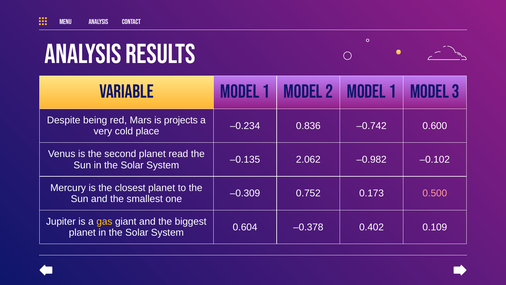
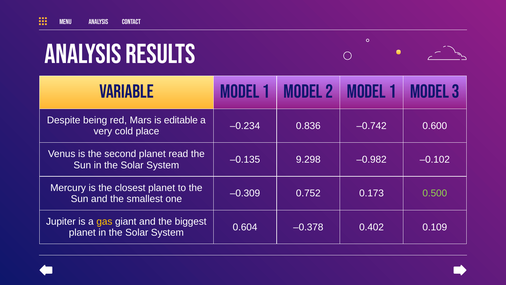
projects: projects -> editable (181, 120)
2.062: 2.062 -> 9.298 (308, 159)
0.500 colour: pink -> light green (435, 193)
